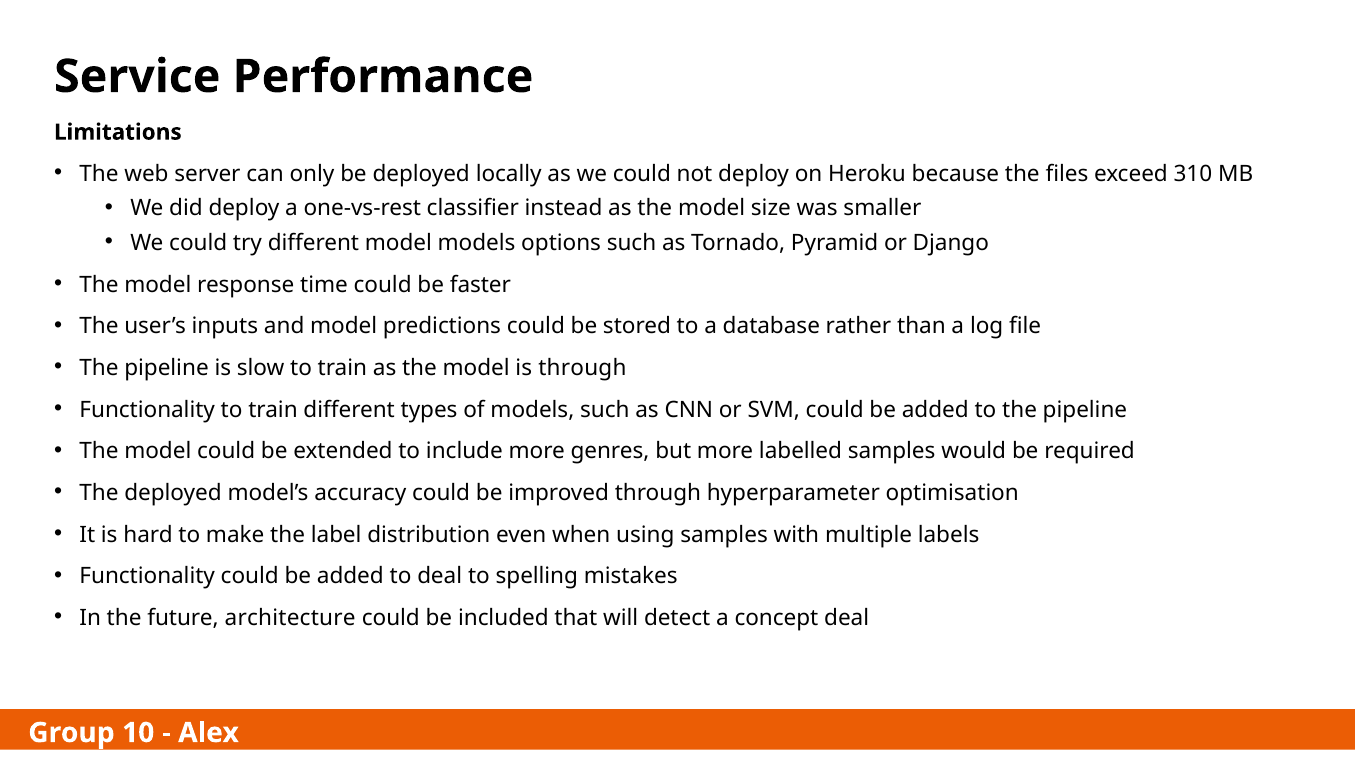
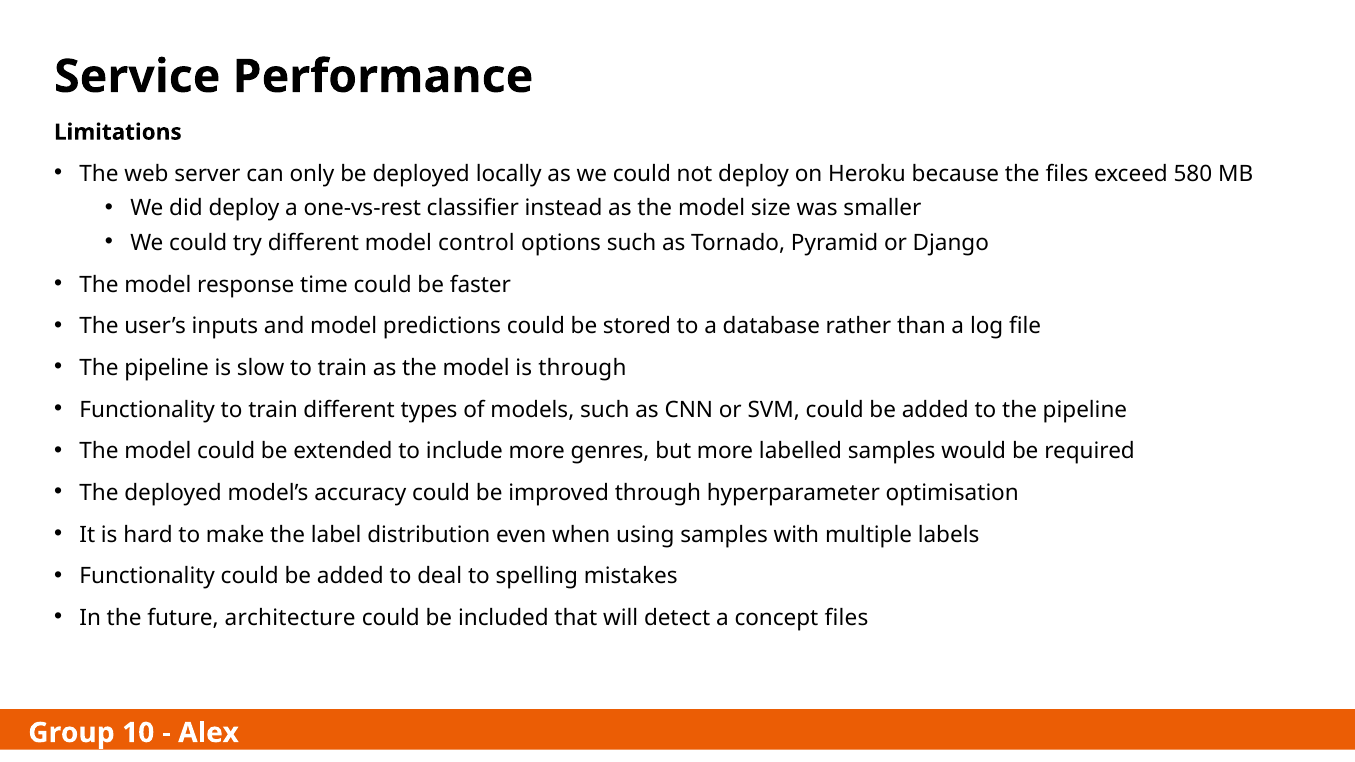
310: 310 -> 580 (1193, 174)
model models: models -> control (476, 243)
concept deal: deal -> files (847, 618)
